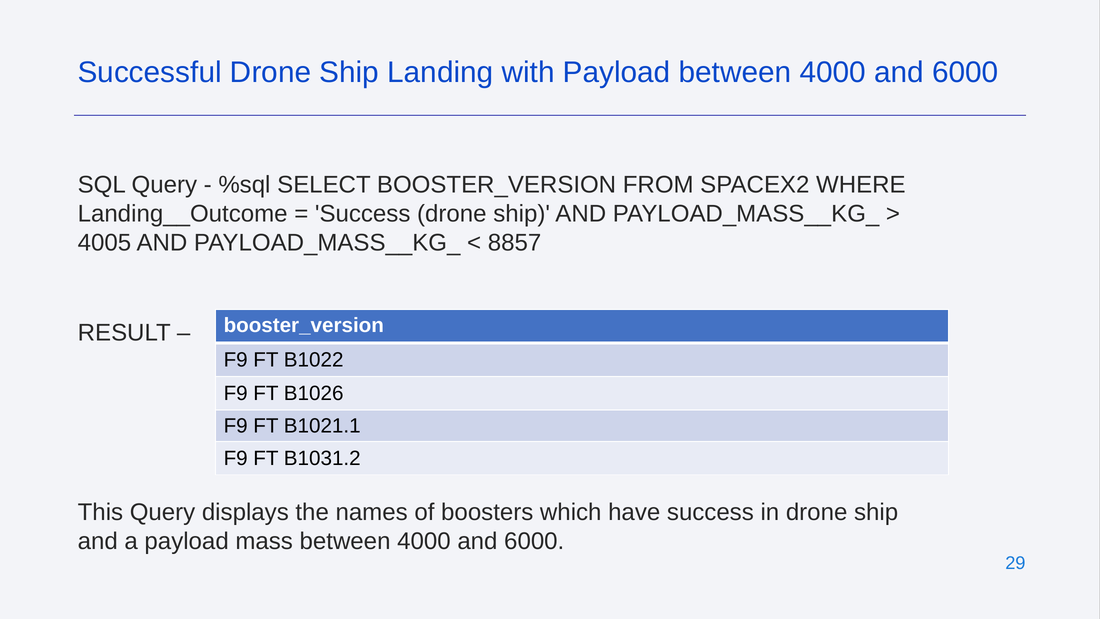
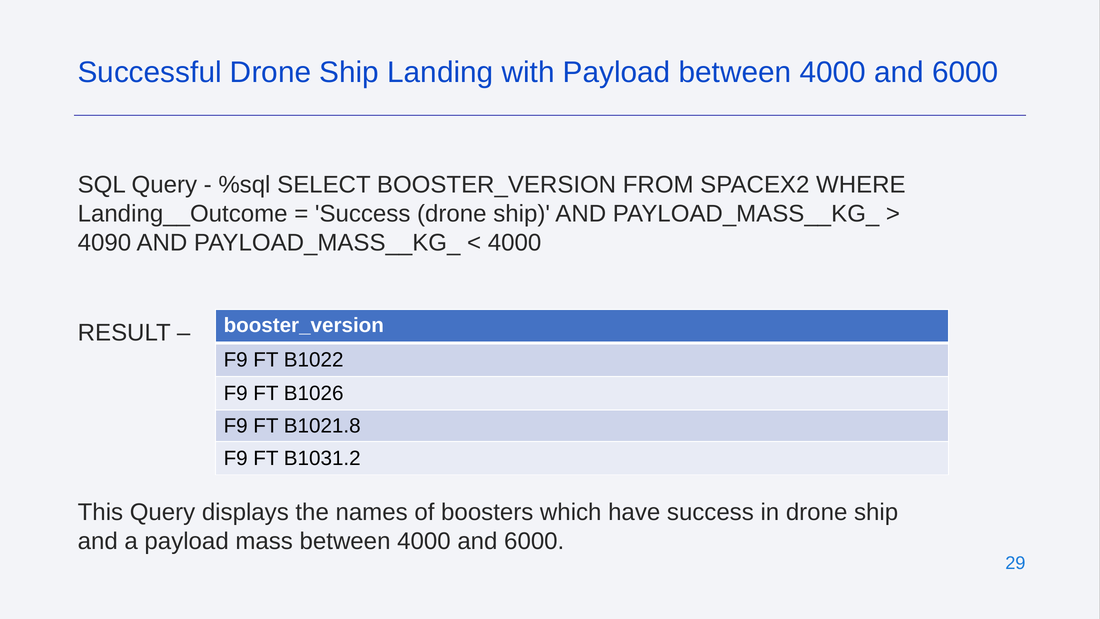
4005: 4005 -> 4090 (104, 243)
8857: 8857 -> 4000 (515, 243)
B1021.1: B1021.1 -> B1021.8 (322, 426)
